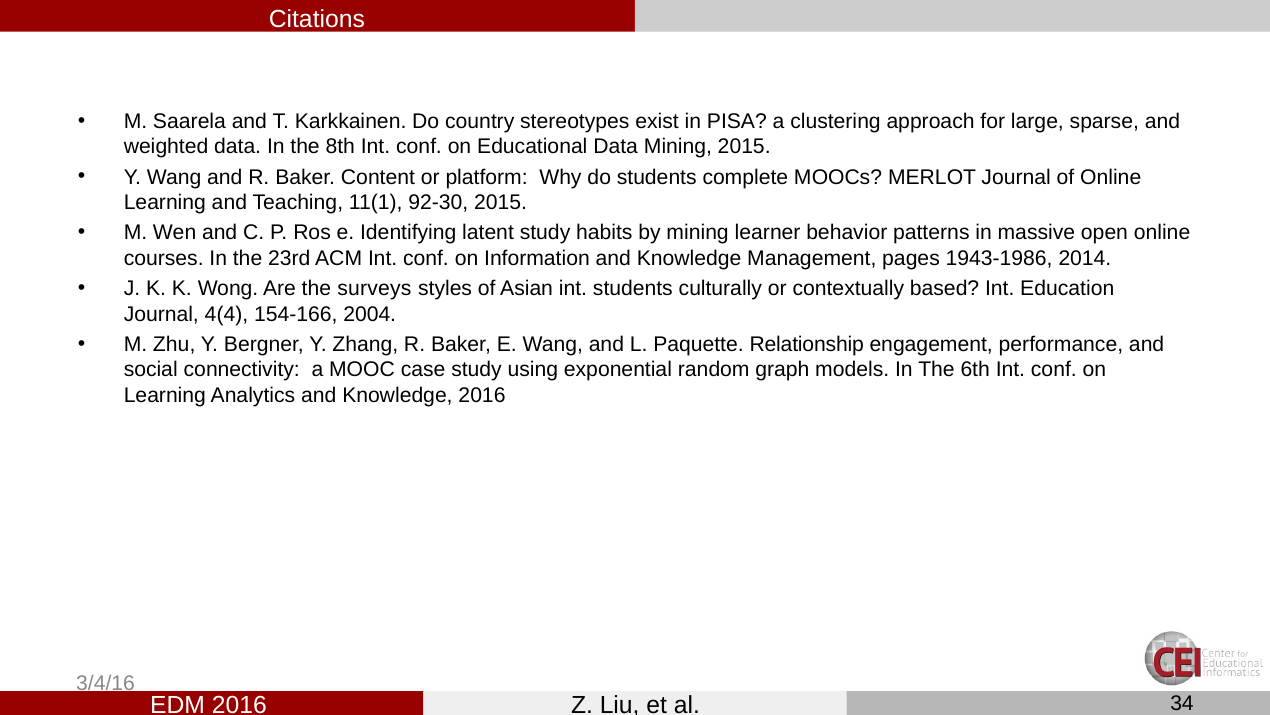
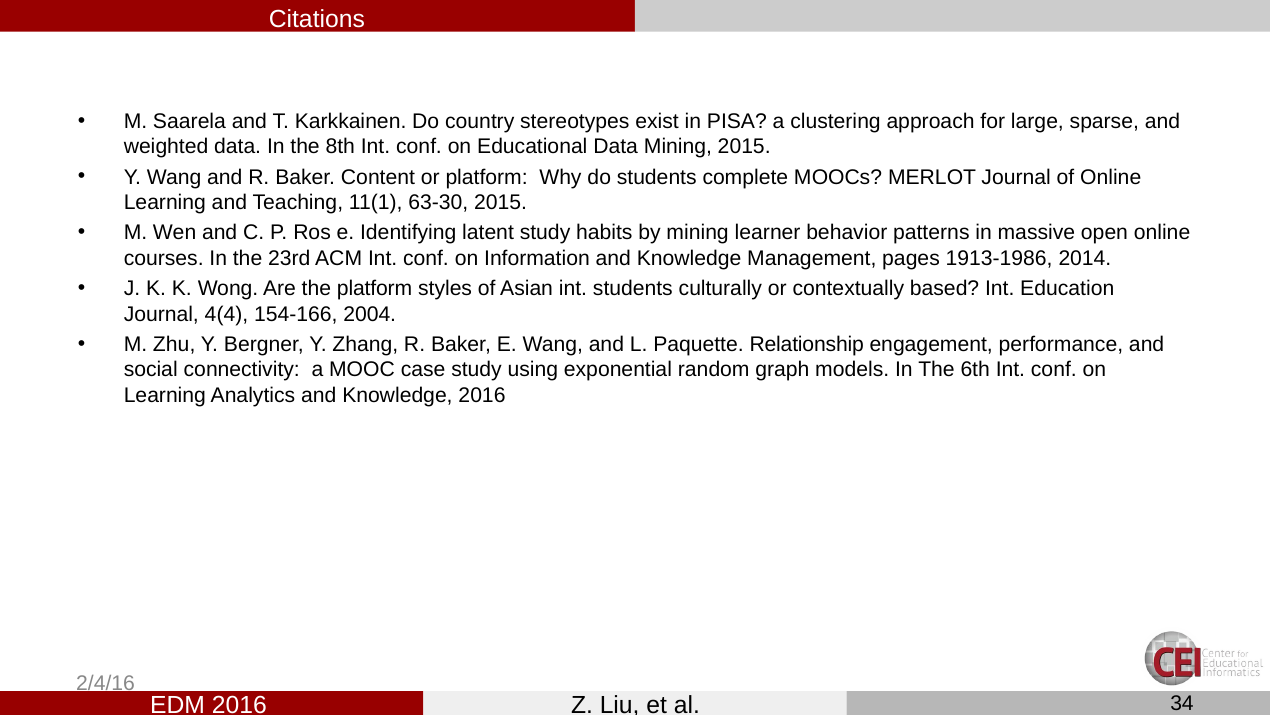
92-30: 92-30 -> 63-30 (438, 202)
1943-1986: 1943-1986 -> 1913-1986 (999, 258)
the surveys: surveys -> platform (375, 288)
3/4/16: 3/4/16 -> 2/4/16 (106, 683)
